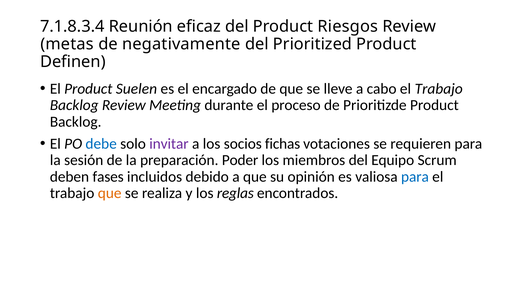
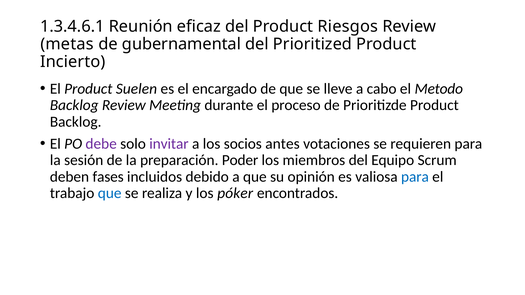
7.1.8.3.4: 7.1.8.3.4 -> 1.3.4.6.1 (72, 26)
negativamente: negativamente -> gubernamental (181, 44)
Definen: Definen -> Incierto (73, 62)
cabo el Trabajo: Trabajo -> Metodo (439, 89)
debe colour: blue -> purple (101, 144)
fichas: fichas -> antes (282, 144)
que colour: orange -> blue (110, 193)
reglas: reglas -> póker (235, 193)
